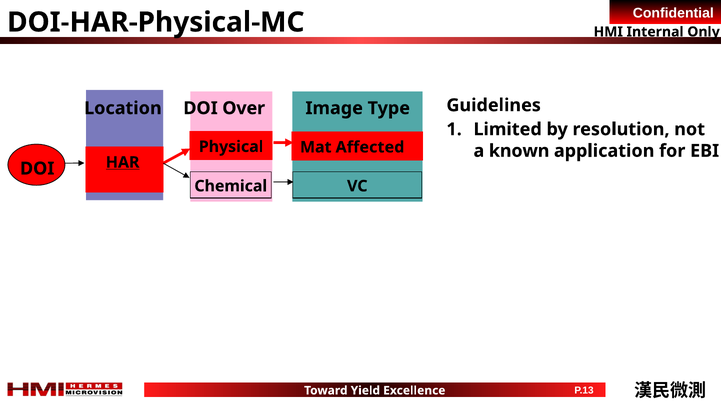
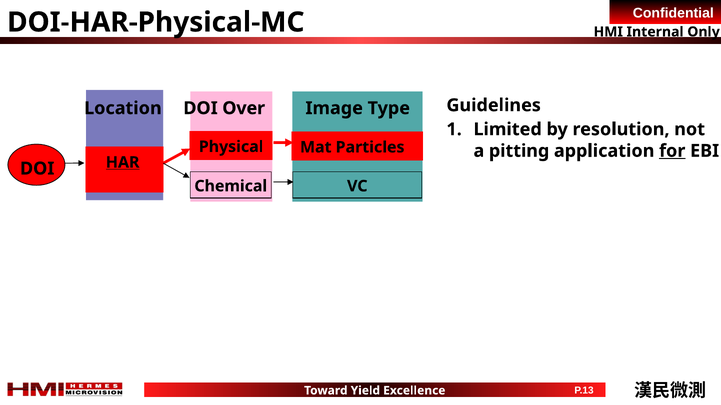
Affected: Affected -> Particles (370, 147)
known: known -> pitting (519, 151)
for underline: none -> present (672, 151)
